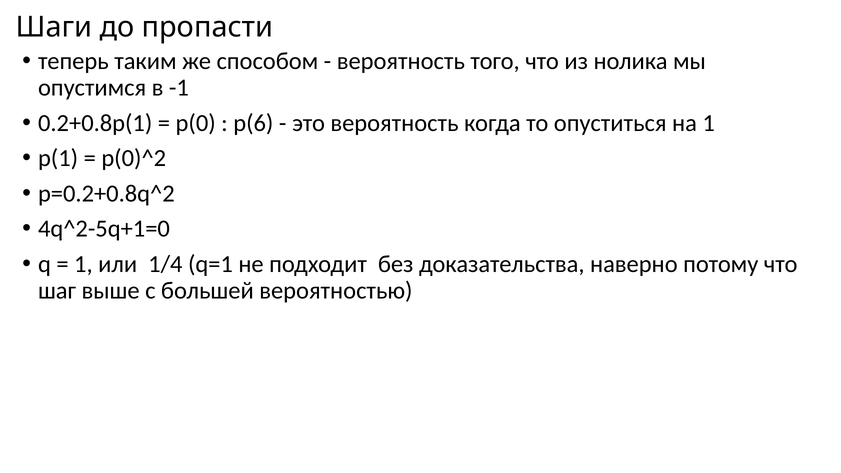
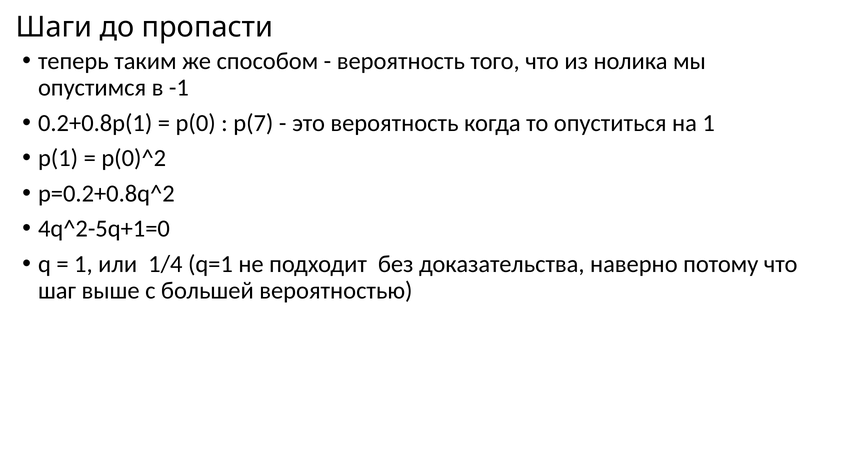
p(6: p(6 -> p(7 (253, 123)
